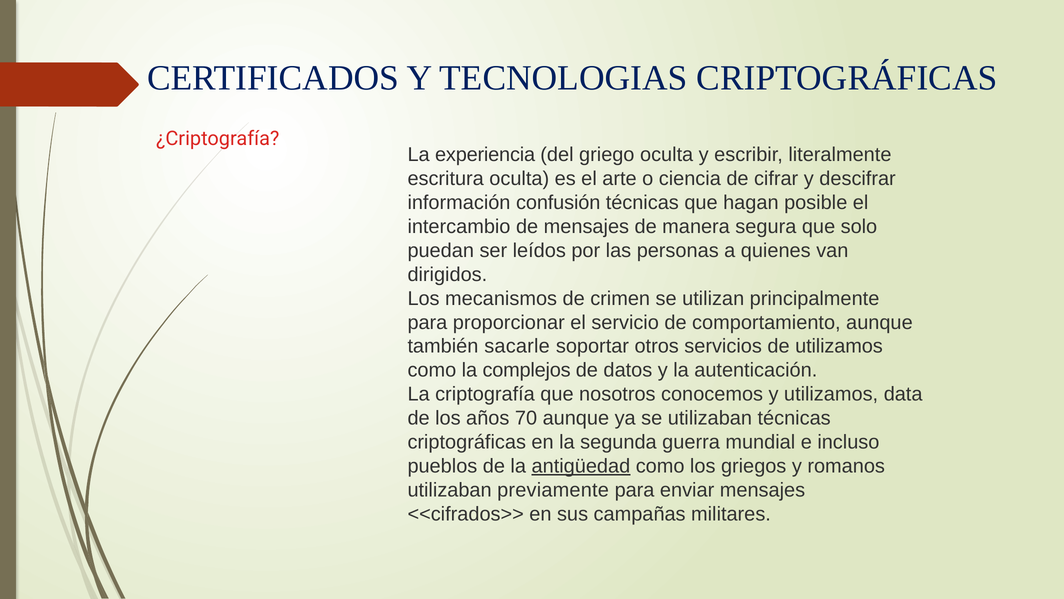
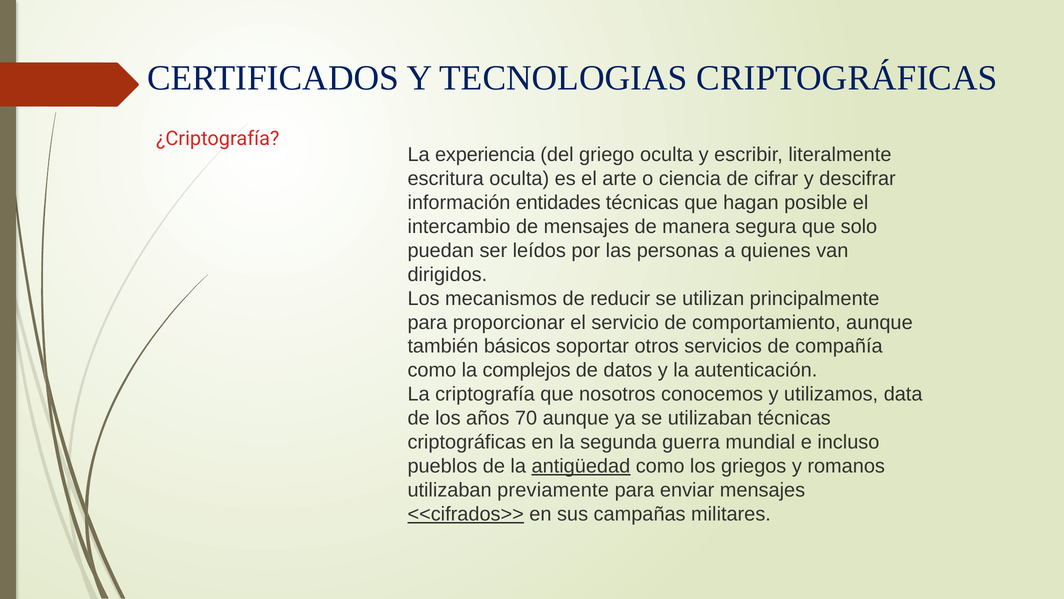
confusión: confusión -> entidades (558, 202)
crimen: crimen -> reducir (620, 298)
sacarle: sacarle -> básicos (517, 346)
de utilizamos: utilizamos -> compañía (839, 346)
<<cifrados>> underline: none -> present (466, 514)
